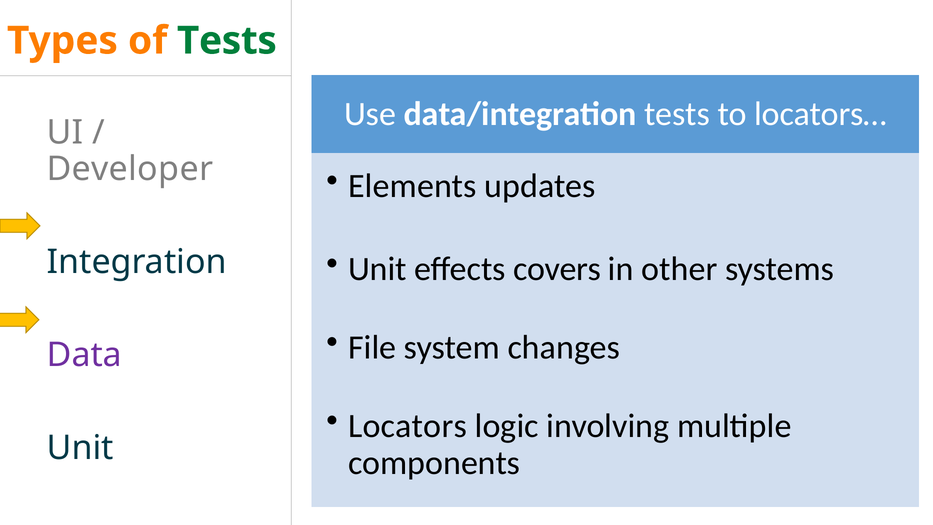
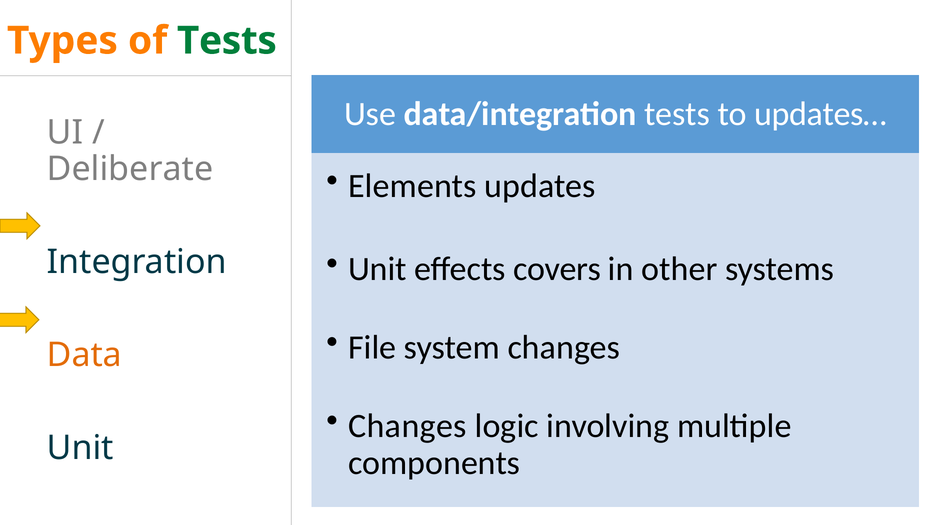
locators…: locators… -> updates… (821, 114)
Developer: Developer -> Deliberate (130, 169)
Data colour: purple -> orange (84, 355)
Locators: Locators -> Changes (407, 426)
